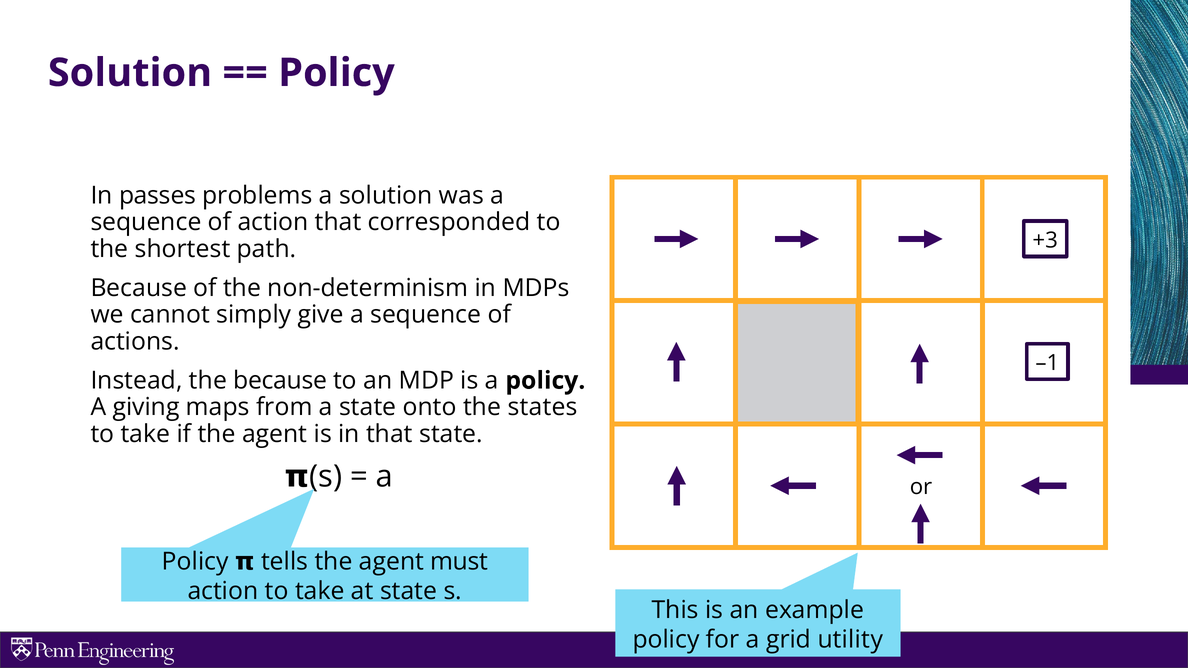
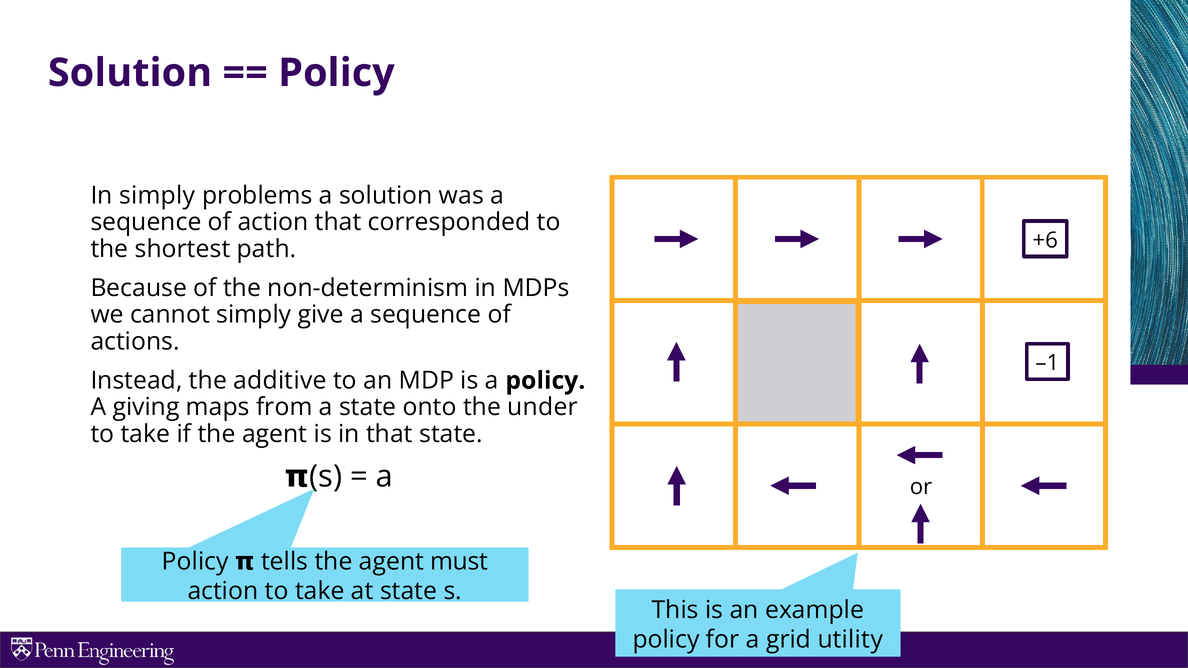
In passes: passes -> simply (157, 196)
+3: +3 -> +6 (1045, 240)
the because: because -> additive (280, 381)
states: states -> under (543, 407)
